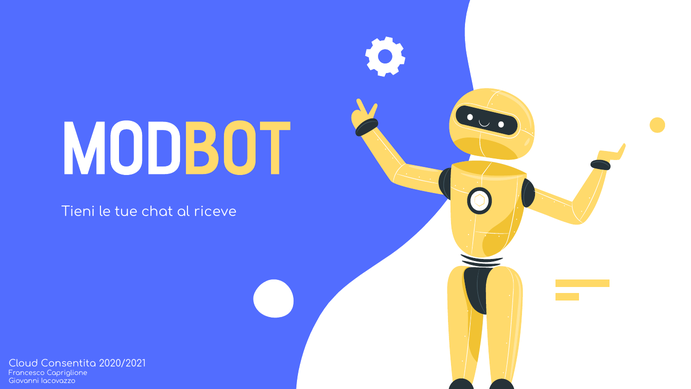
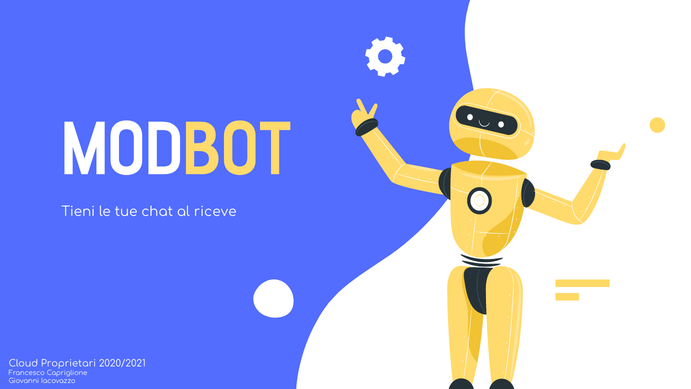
Consentita: Consentita -> Proprietari (68, 363)
